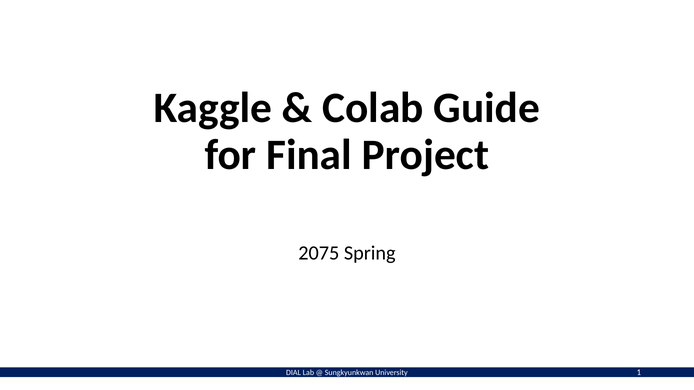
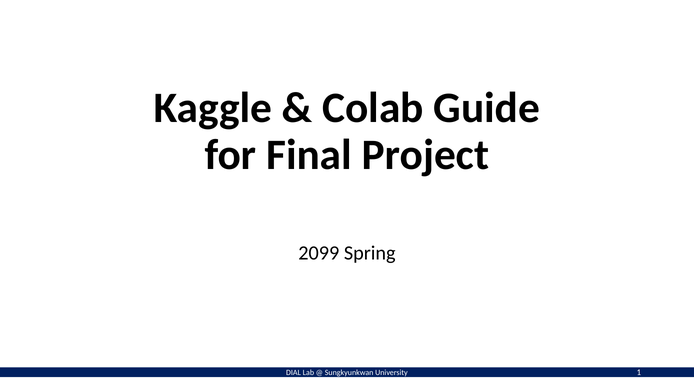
2075: 2075 -> 2099 (319, 254)
